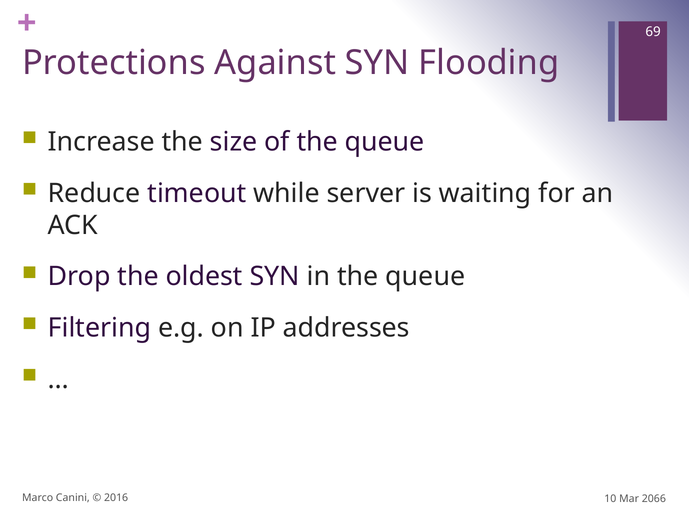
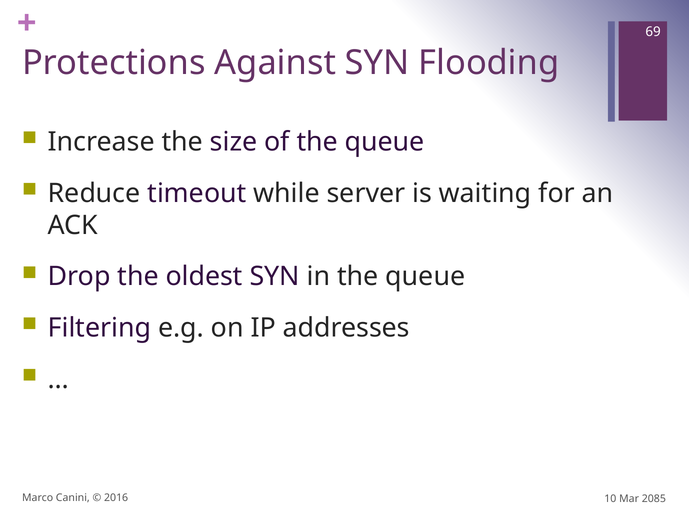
2066: 2066 -> 2085 (654, 498)
